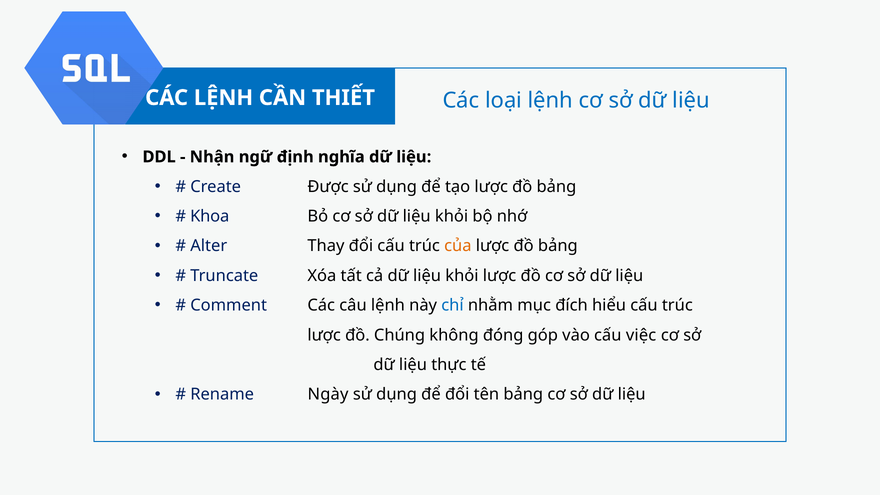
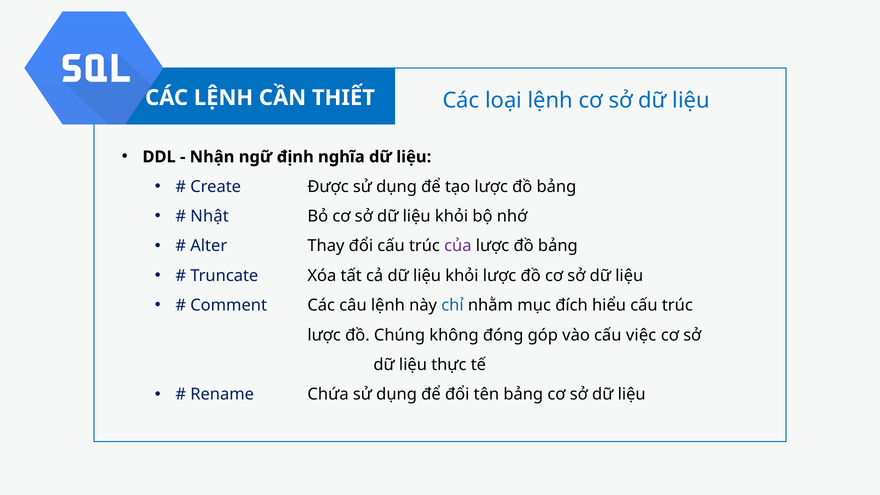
Khoa: Khoa -> Nhật (210, 216)
của colour: orange -> purple (458, 246)
Ngày: Ngày -> Chứa (328, 394)
